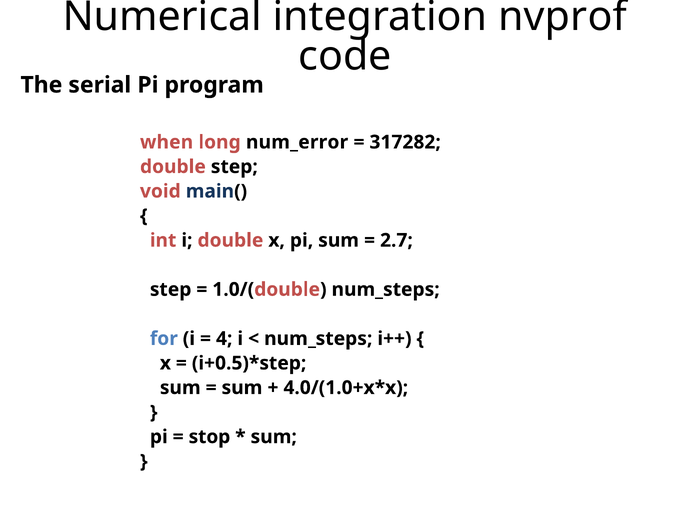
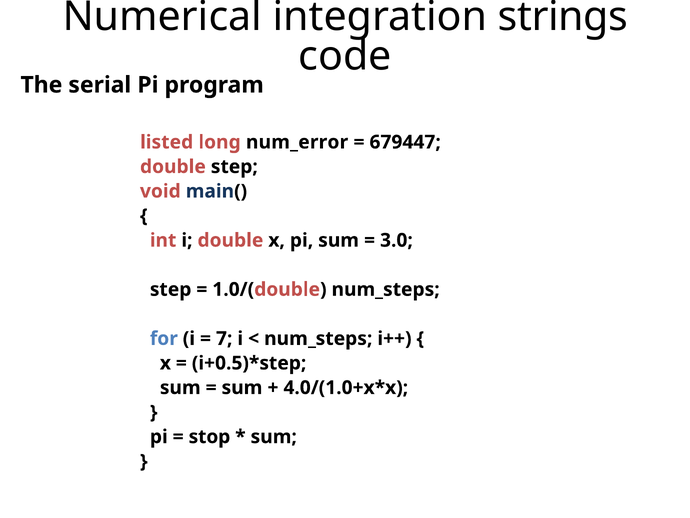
nvprof: nvprof -> strings (563, 17)
when: when -> listed (167, 142)
317282: 317282 -> 679447 (405, 142)
2.7: 2.7 -> 3.0 (396, 240)
4: 4 -> 7 (224, 338)
